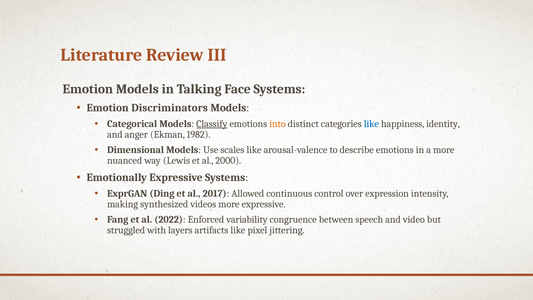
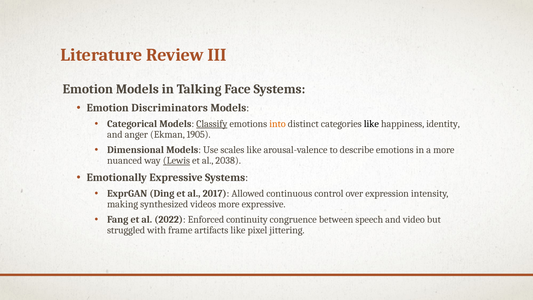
like colour: blue -> black (371, 124)
1982: 1982 -> 1905 (199, 134)
Lewis underline: none -> present (176, 161)
2000: 2000 -> 2038 (228, 161)
variability: variability -> continuity (247, 219)
layers: layers -> frame (180, 230)
